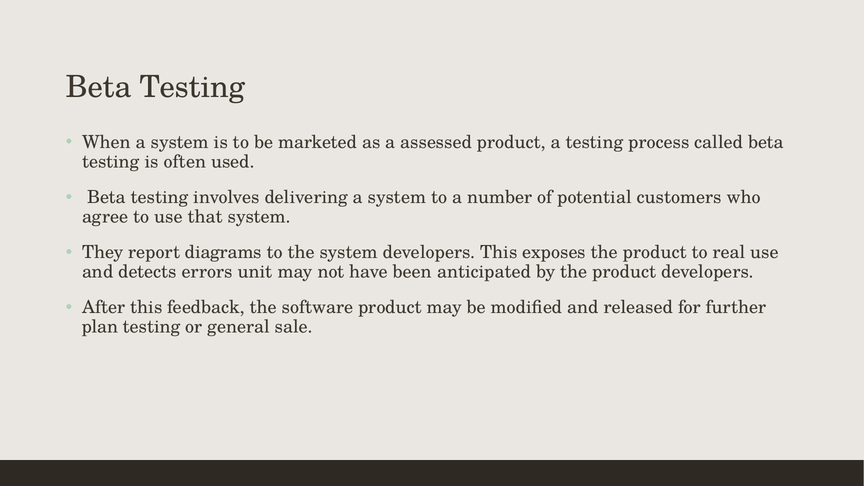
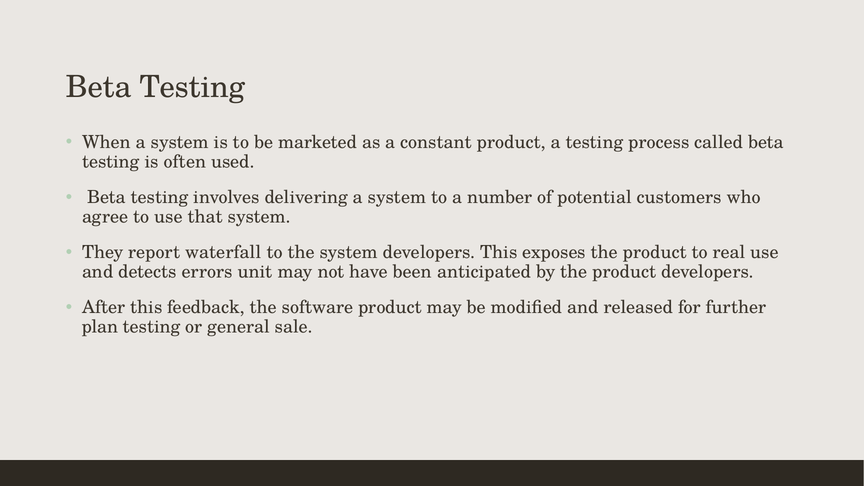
assessed: assessed -> constant (436, 142)
diagrams: diagrams -> waterfall (223, 252)
